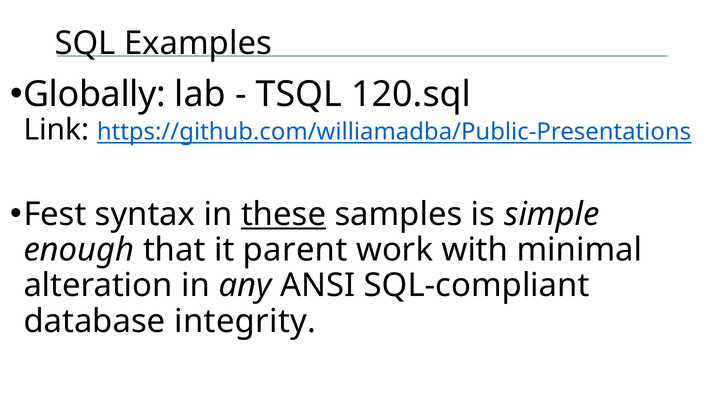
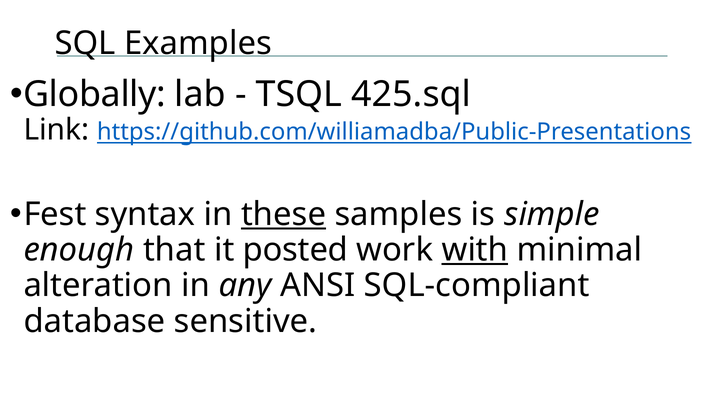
120.sql: 120.sql -> 425.sql (411, 94)
parent: parent -> posted (295, 249)
with underline: none -> present (475, 249)
integrity: integrity -> sensitive (245, 321)
